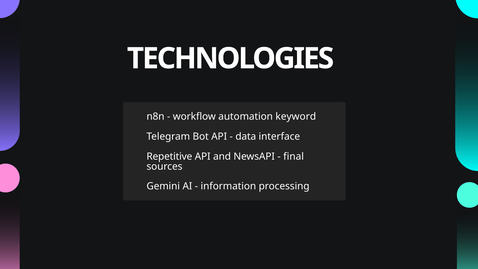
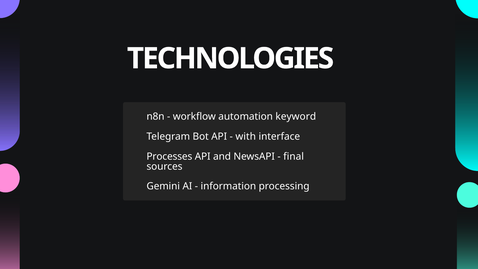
data: data -> with (246, 136)
Repetitive: Repetitive -> Processes (169, 156)
